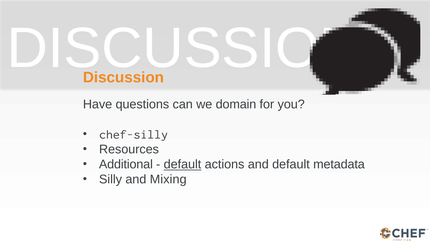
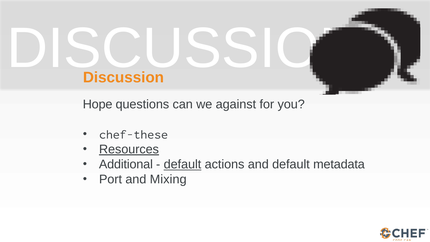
Have: Have -> Hope (98, 104)
domain: domain -> against (236, 104)
chef-silly: chef-silly -> chef-these (134, 134)
Resources underline: none -> present (129, 149)
Silly: Silly -> Port (111, 179)
